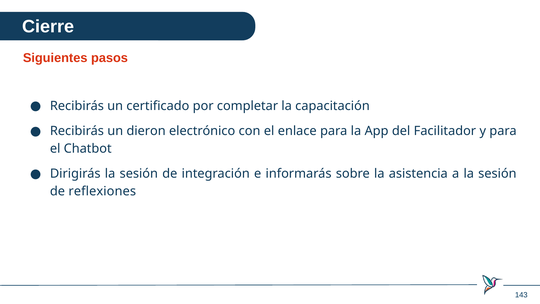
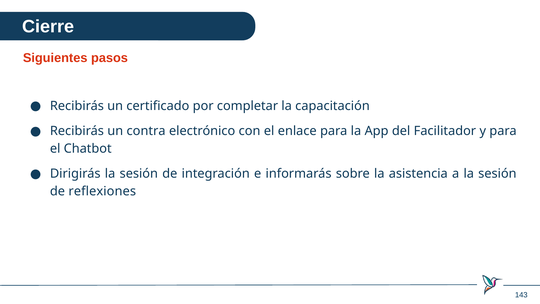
dieron: dieron -> contra (146, 131)
